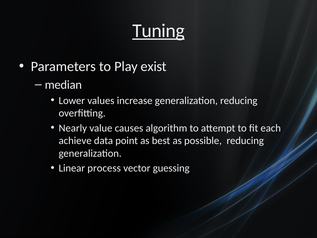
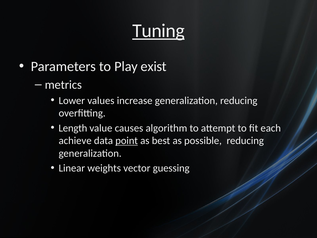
median: median -> metrics (63, 85)
Nearly: Nearly -> Length (73, 128)
point underline: none -> present (127, 141)
process: process -> weights (104, 168)
